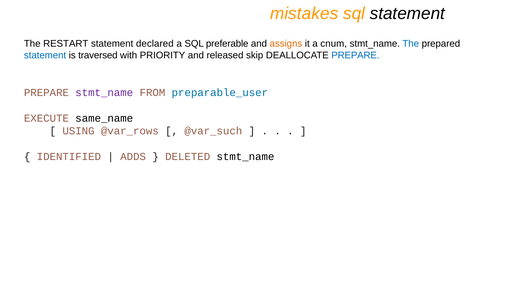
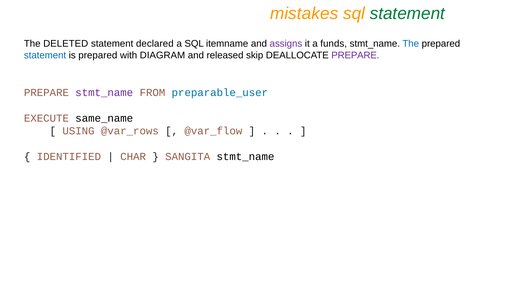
statement colour: black -> green (407, 13)
RESTART: RESTART -> DELETED (66, 44)
preferable: preferable -> itemname (227, 44)
assigns colour: orange -> purple (286, 44)
cnum: cnum -> funds (334, 44)
is traversed: traversed -> prepared (98, 55)
PRIORITY: PRIORITY -> DIAGRAM (162, 55)
PREPARE colour: blue -> purple (355, 55)
@var_such: @var_such -> @var_flow (213, 131)
ADDS: ADDS -> CHAR (133, 156)
DELETED: DELETED -> SANGITA (188, 156)
